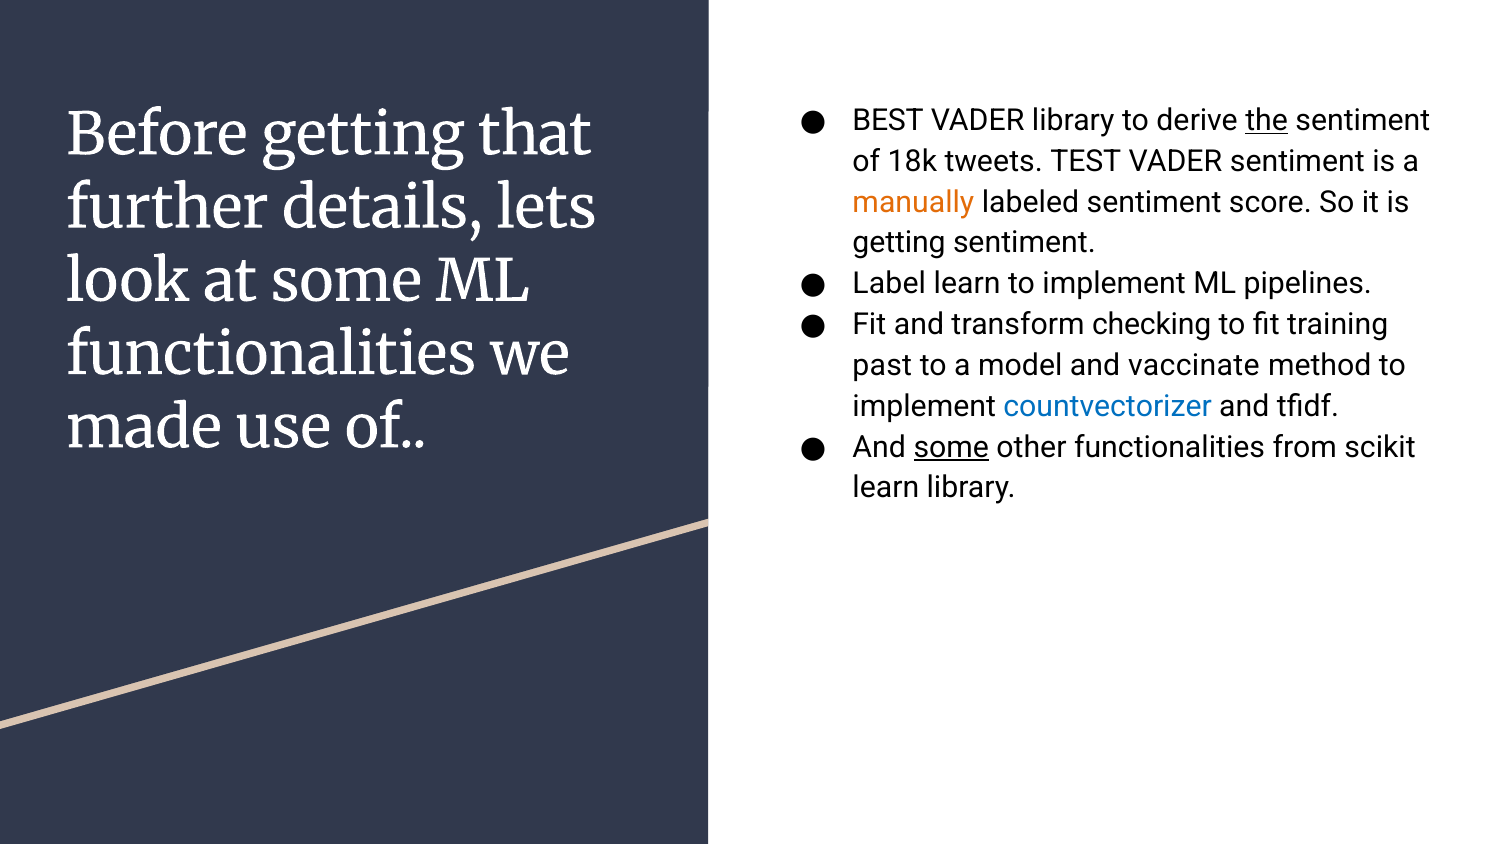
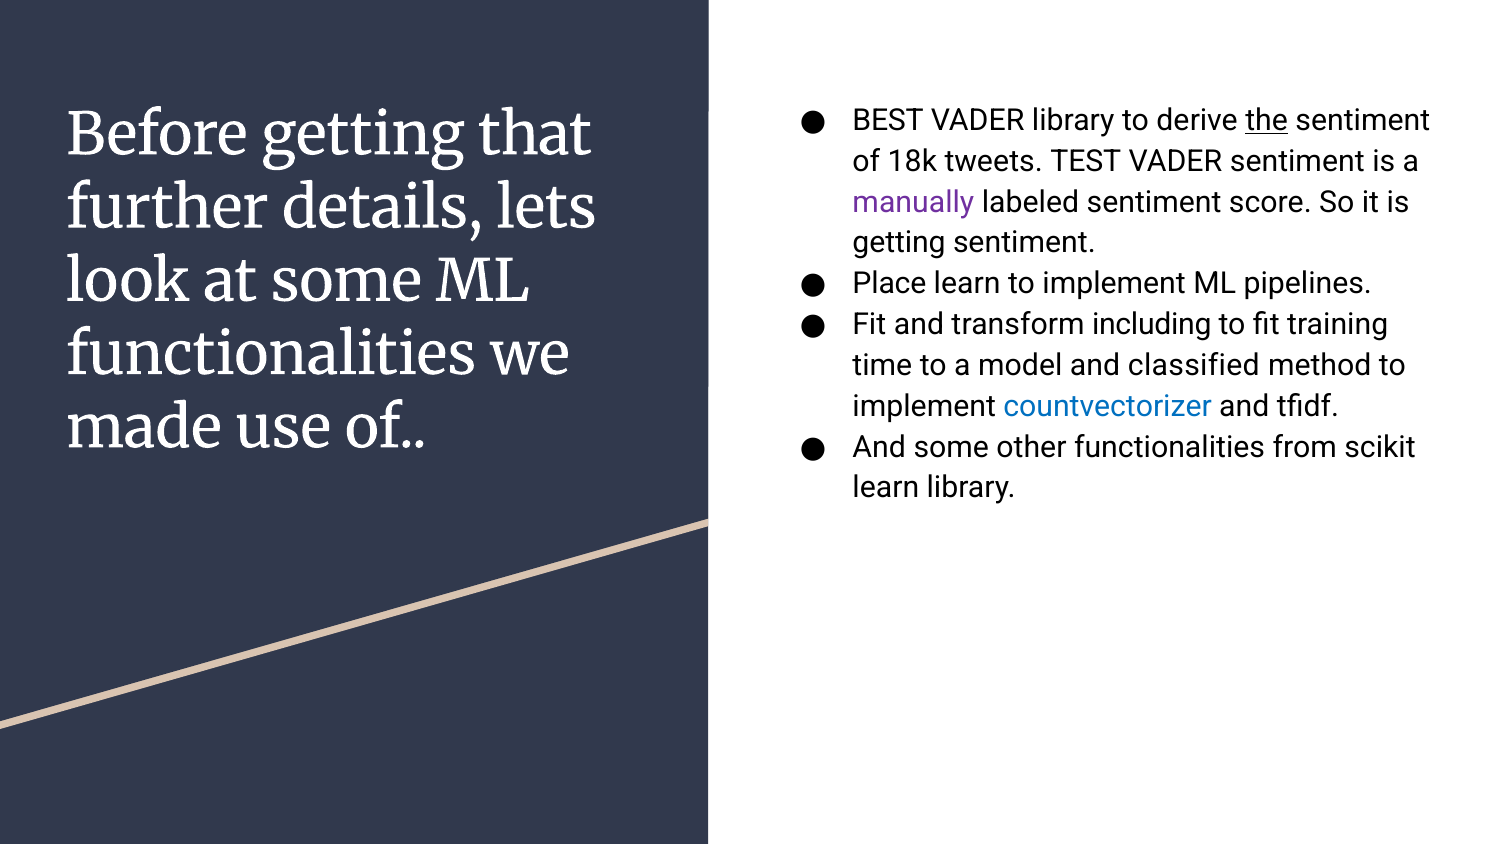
manually colour: orange -> purple (913, 202)
Label: Label -> Place (889, 284)
checking: checking -> including (1152, 325)
past: past -> time (882, 366)
vaccinate: vaccinate -> classified (1194, 366)
some underline: present -> none (951, 447)
